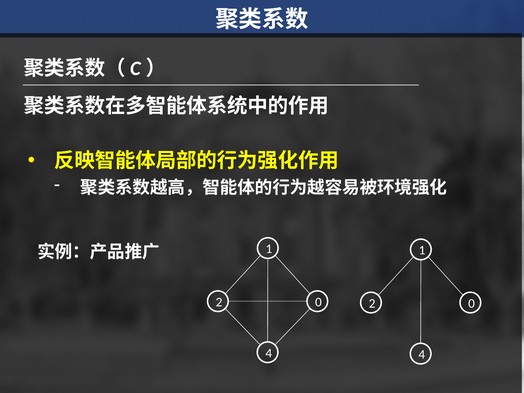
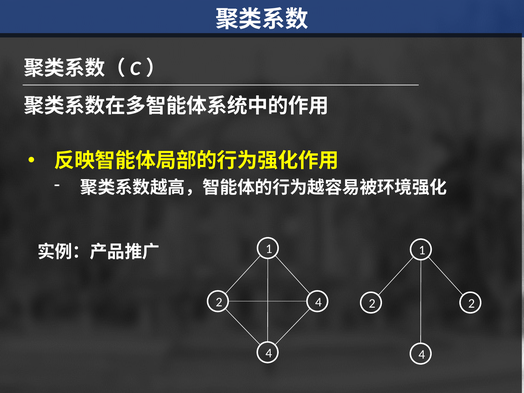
0: 0 -> 4 (318, 302)
0: 0 -> 2 (472, 303)
